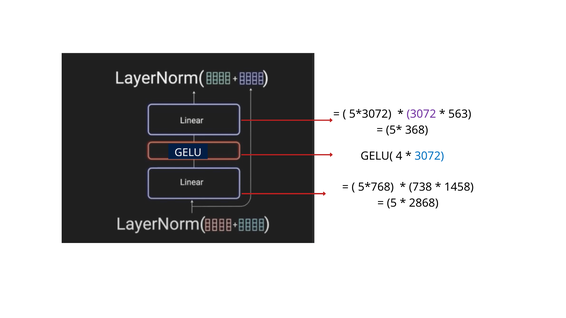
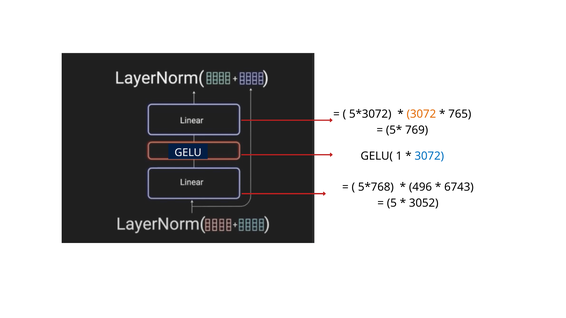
3072 colour: purple -> orange (421, 114)
563: 563 -> 765 (460, 114)
368: 368 -> 769 (417, 130)
4: 4 -> 1 (399, 156)
738: 738 -> 496 (420, 187)
1458: 1458 -> 6743 (459, 187)
2868: 2868 -> 3052 (424, 203)
